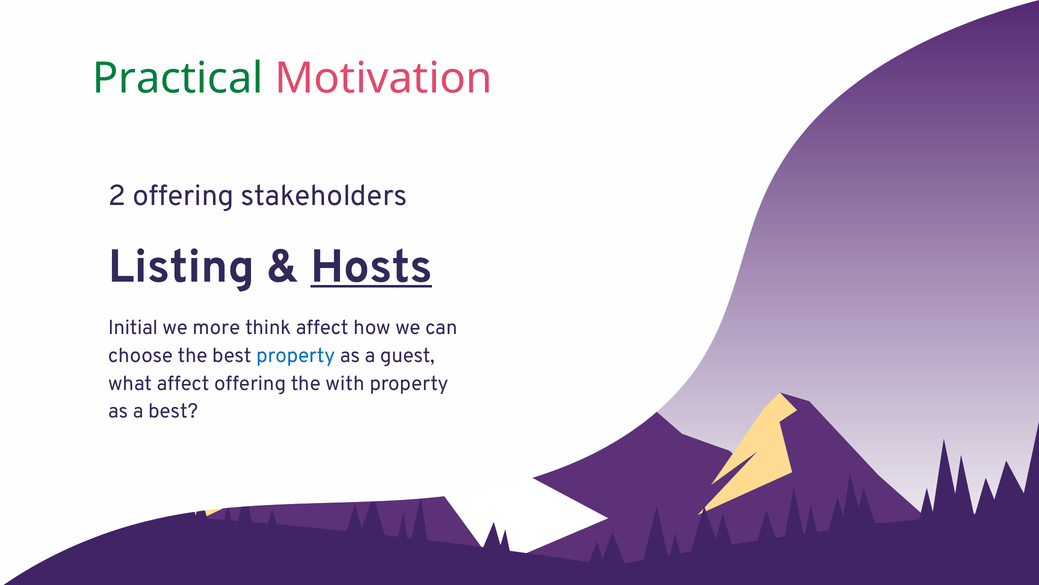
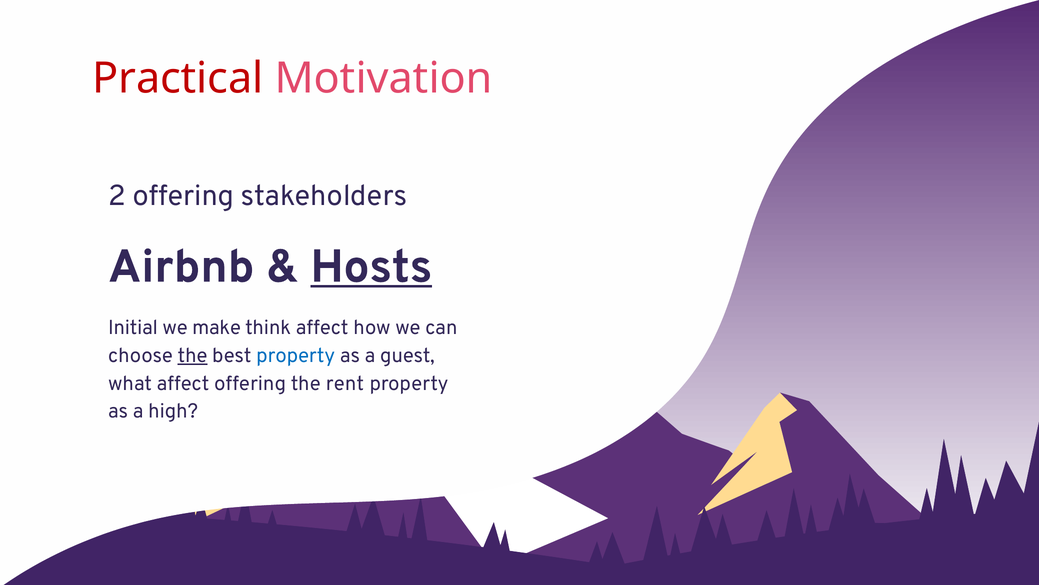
Practical colour: green -> red (178, 78)
Listing: Listing -> Airbnb (181, 266)
more: more -> make (217, 327)
the underline: none -> present (192, 355)
with: with -> rent (345, 383)
a best: best -> high (173, 411)
